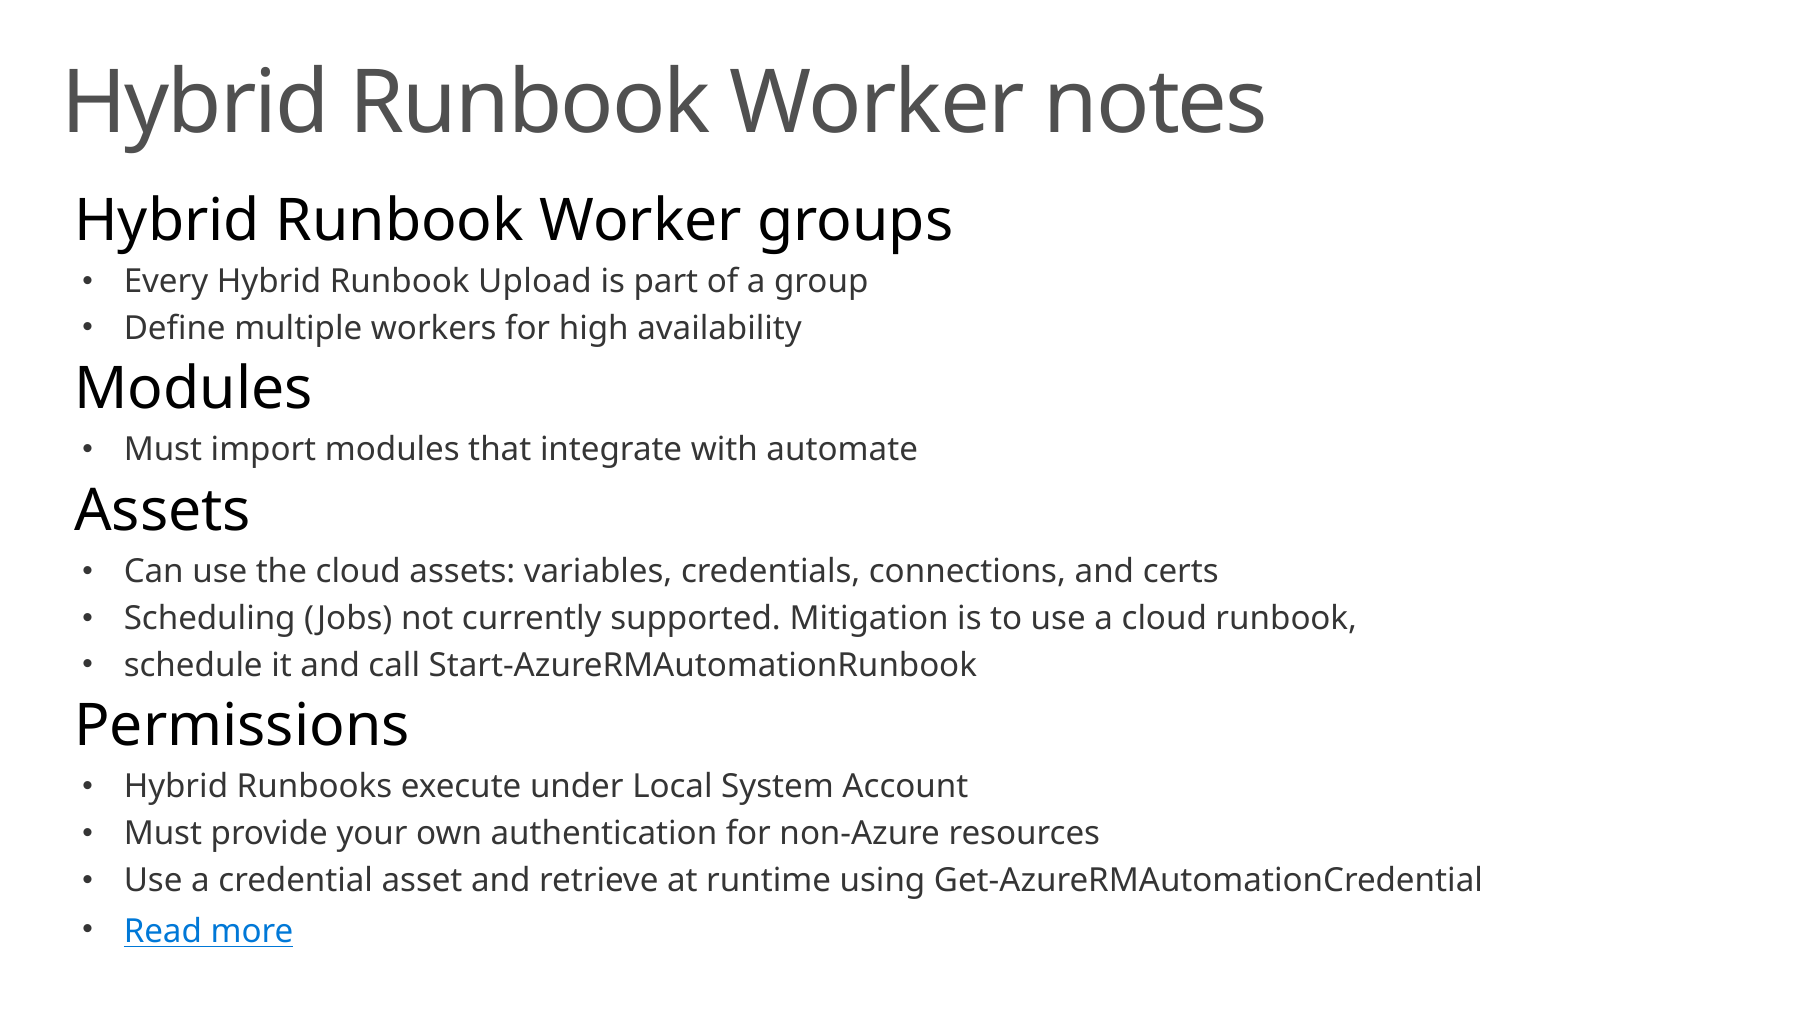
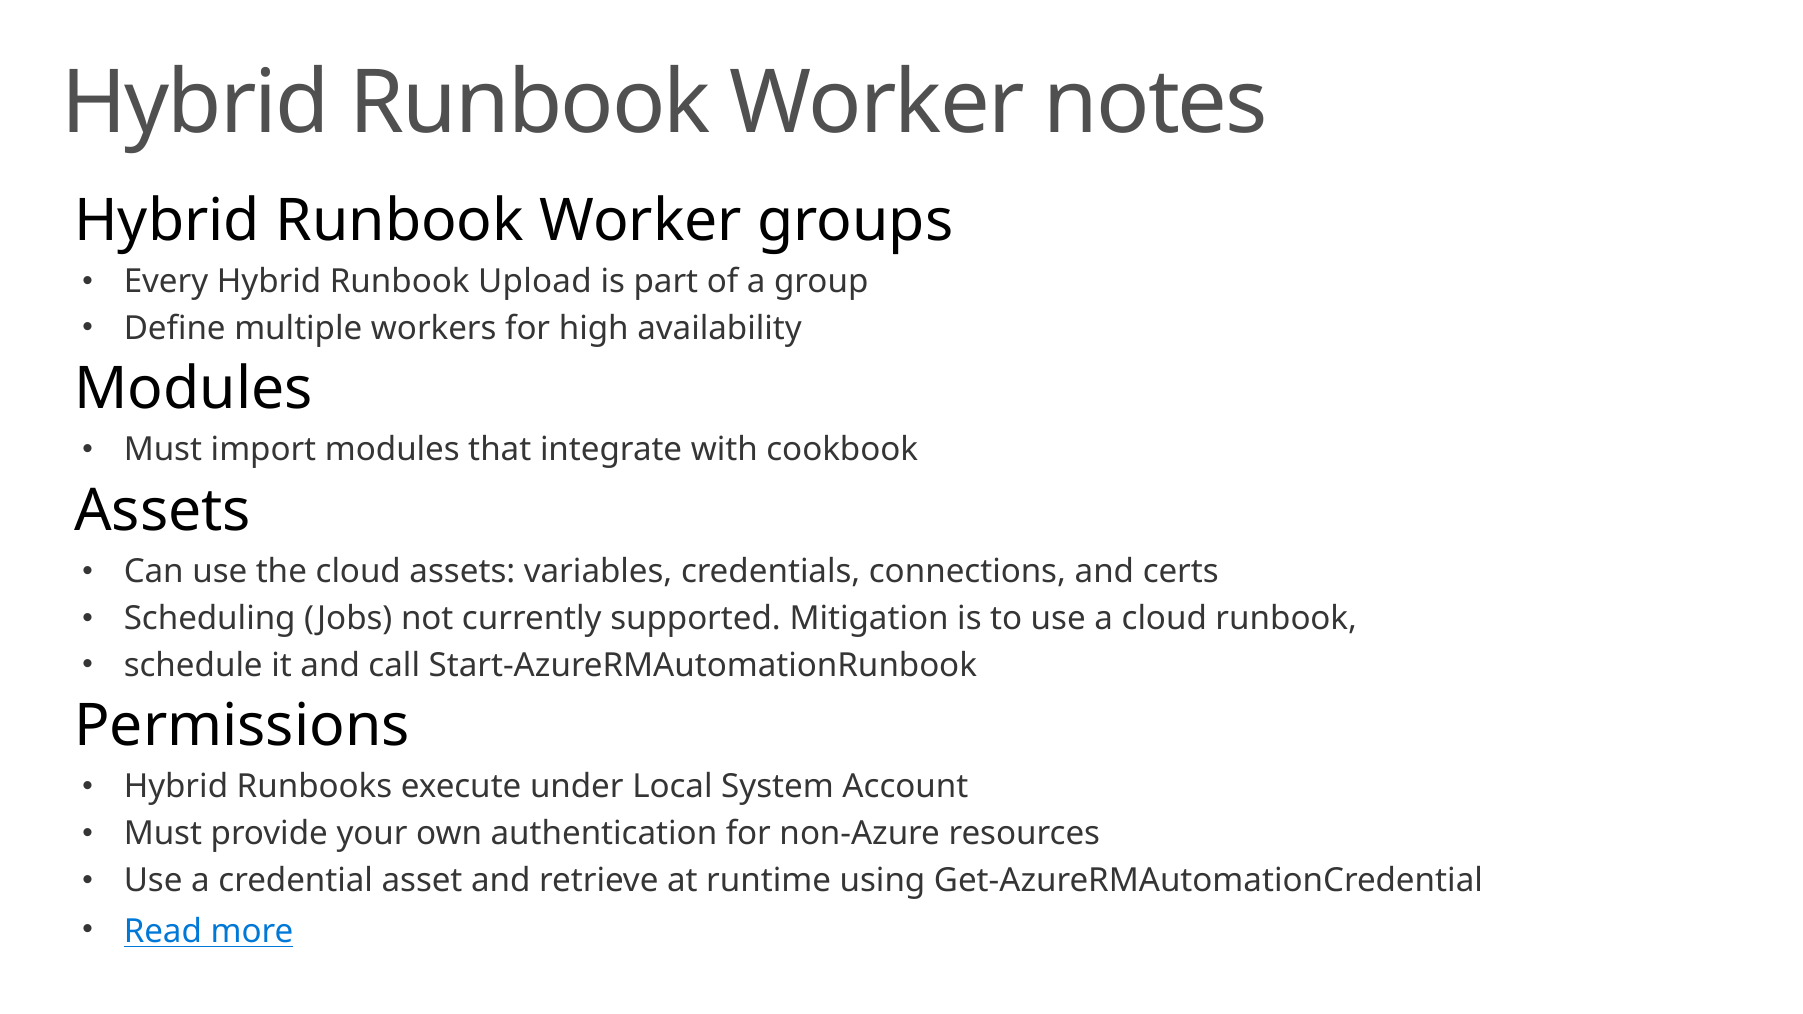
automate: automate -> cookbook (842, 450)
